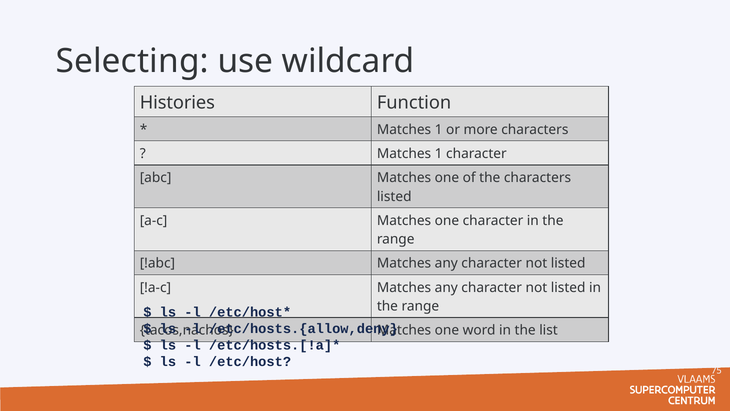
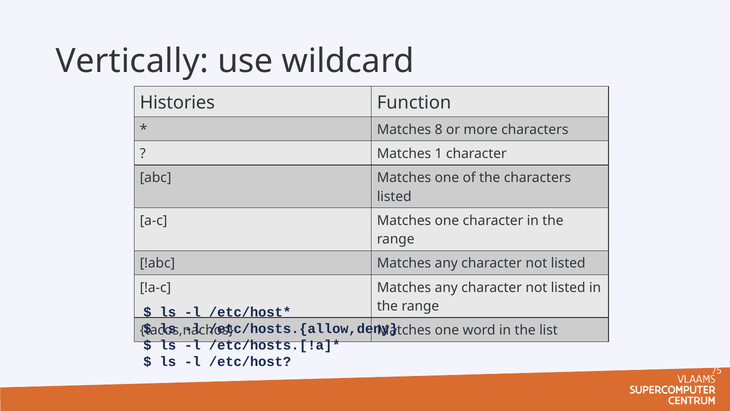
Selecting: Selecting -> Vertically (132, 61)
1: 1 -> 8 (439, 129)
